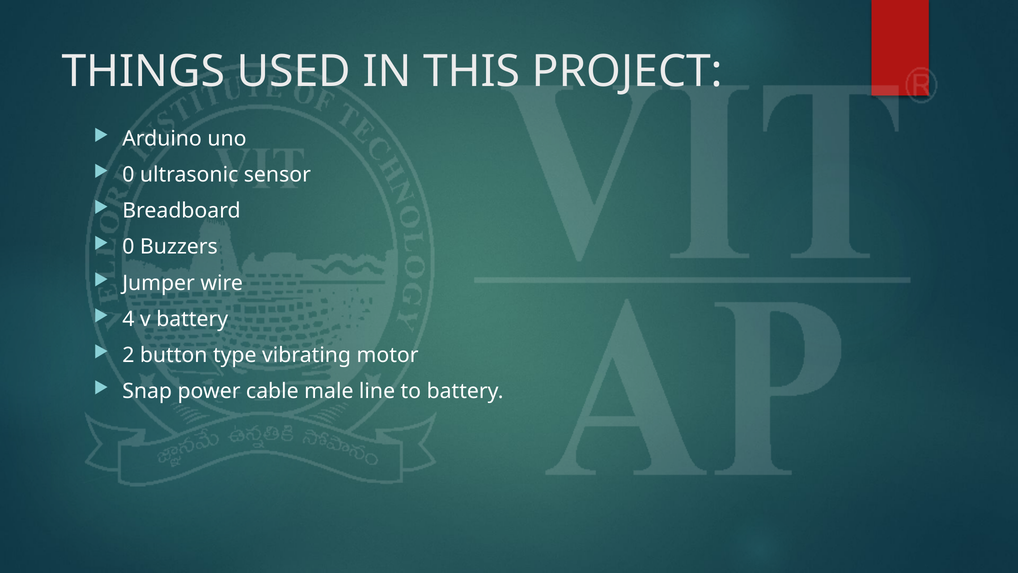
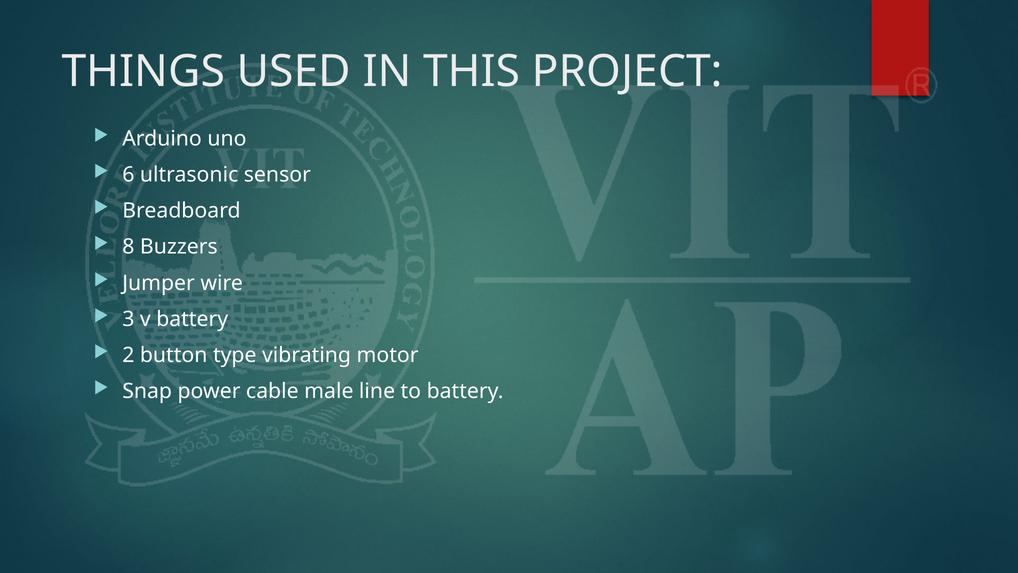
0: 0 -> 6 (128, 175)
0: 0 -> 8 (128, 247)
4: 4 -> 3 (128, 319)
